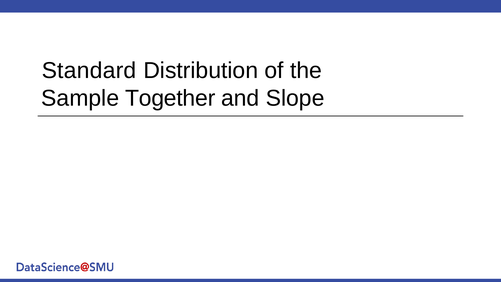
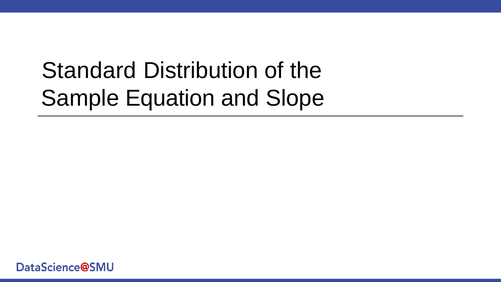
Together: Together -> Equation (170, 98)
